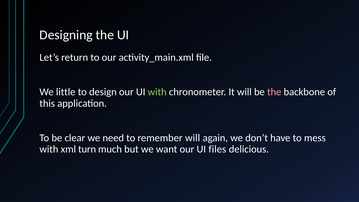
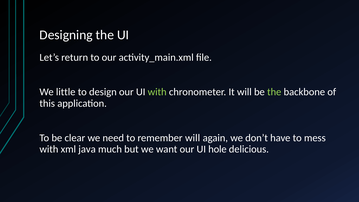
the colour: pink -> light green (274, 92)
turn: turn -> java (87, 149)
files: files -> hole (217, 149)
